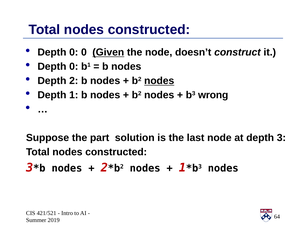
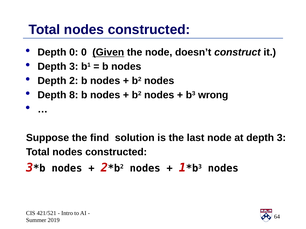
0: 0 -> 3 (74, 67)
nodes underline: present -> none (159, 81)
Depth 1: 1 -> 8 (74, 95)
part: part -> find (100, 138)
